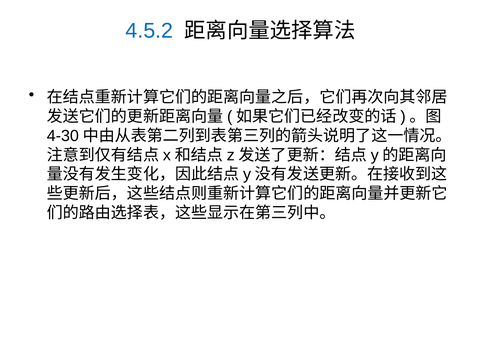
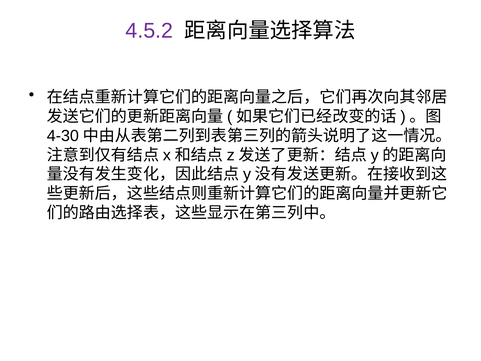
4.5.2 colour: blue -> purple (149, 31)
